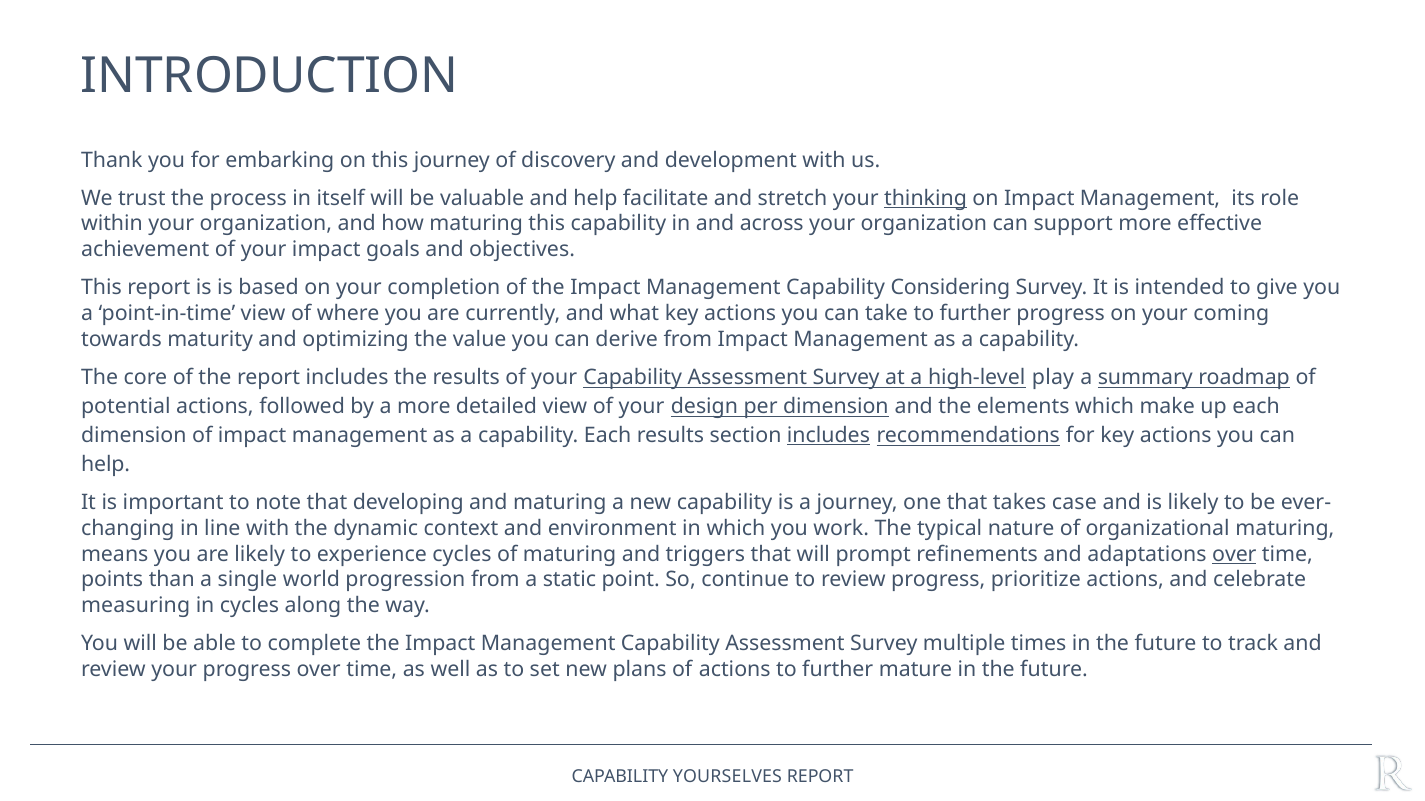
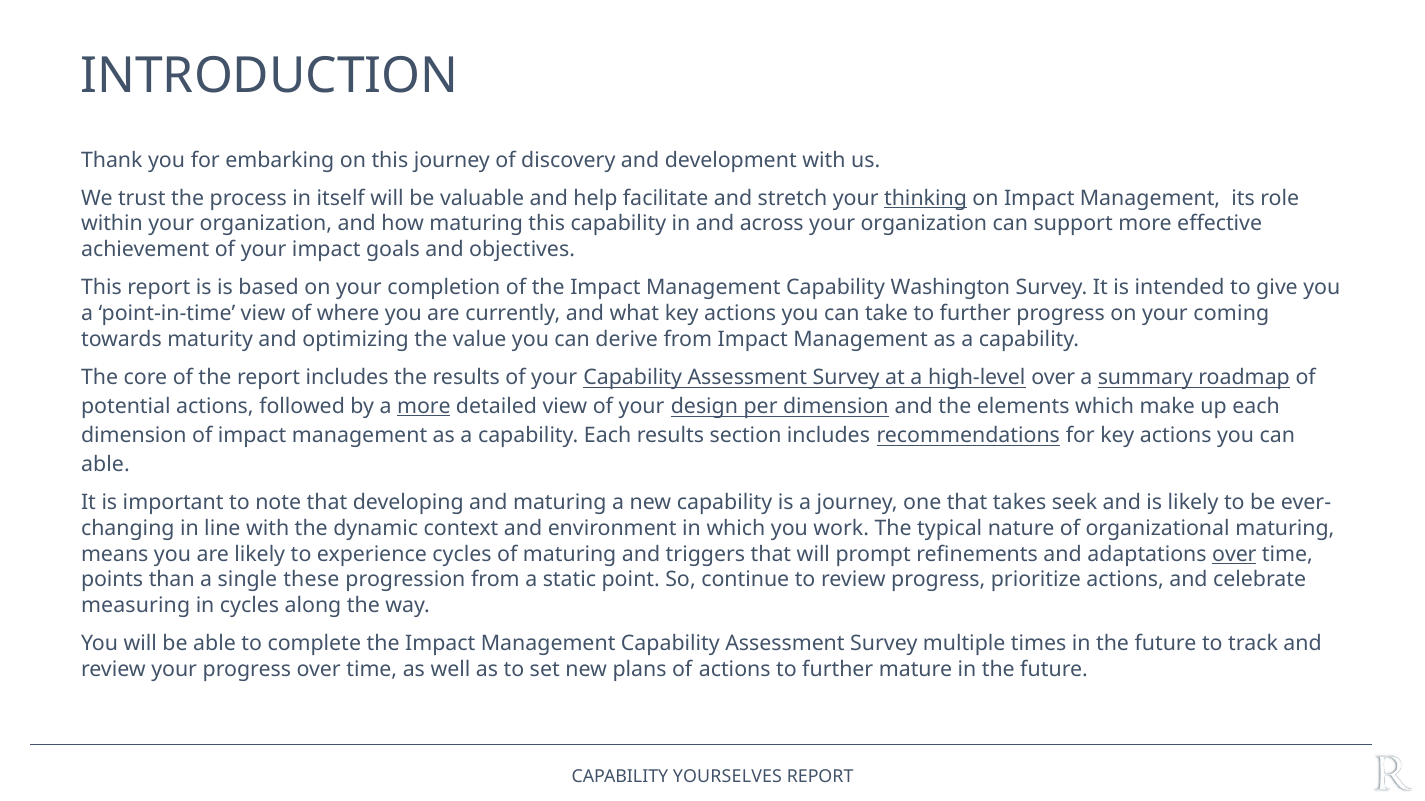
Considering: Considering -> Washington (950, 288)
high-level play: play -> over (1053, 378)
more underline: none -> present (424, 407)
includes underline: present -> none (828, 436)
help: help -> able (105, 465)
case: case -> seek (1075, 503)
world: world -> these (311, 580)
